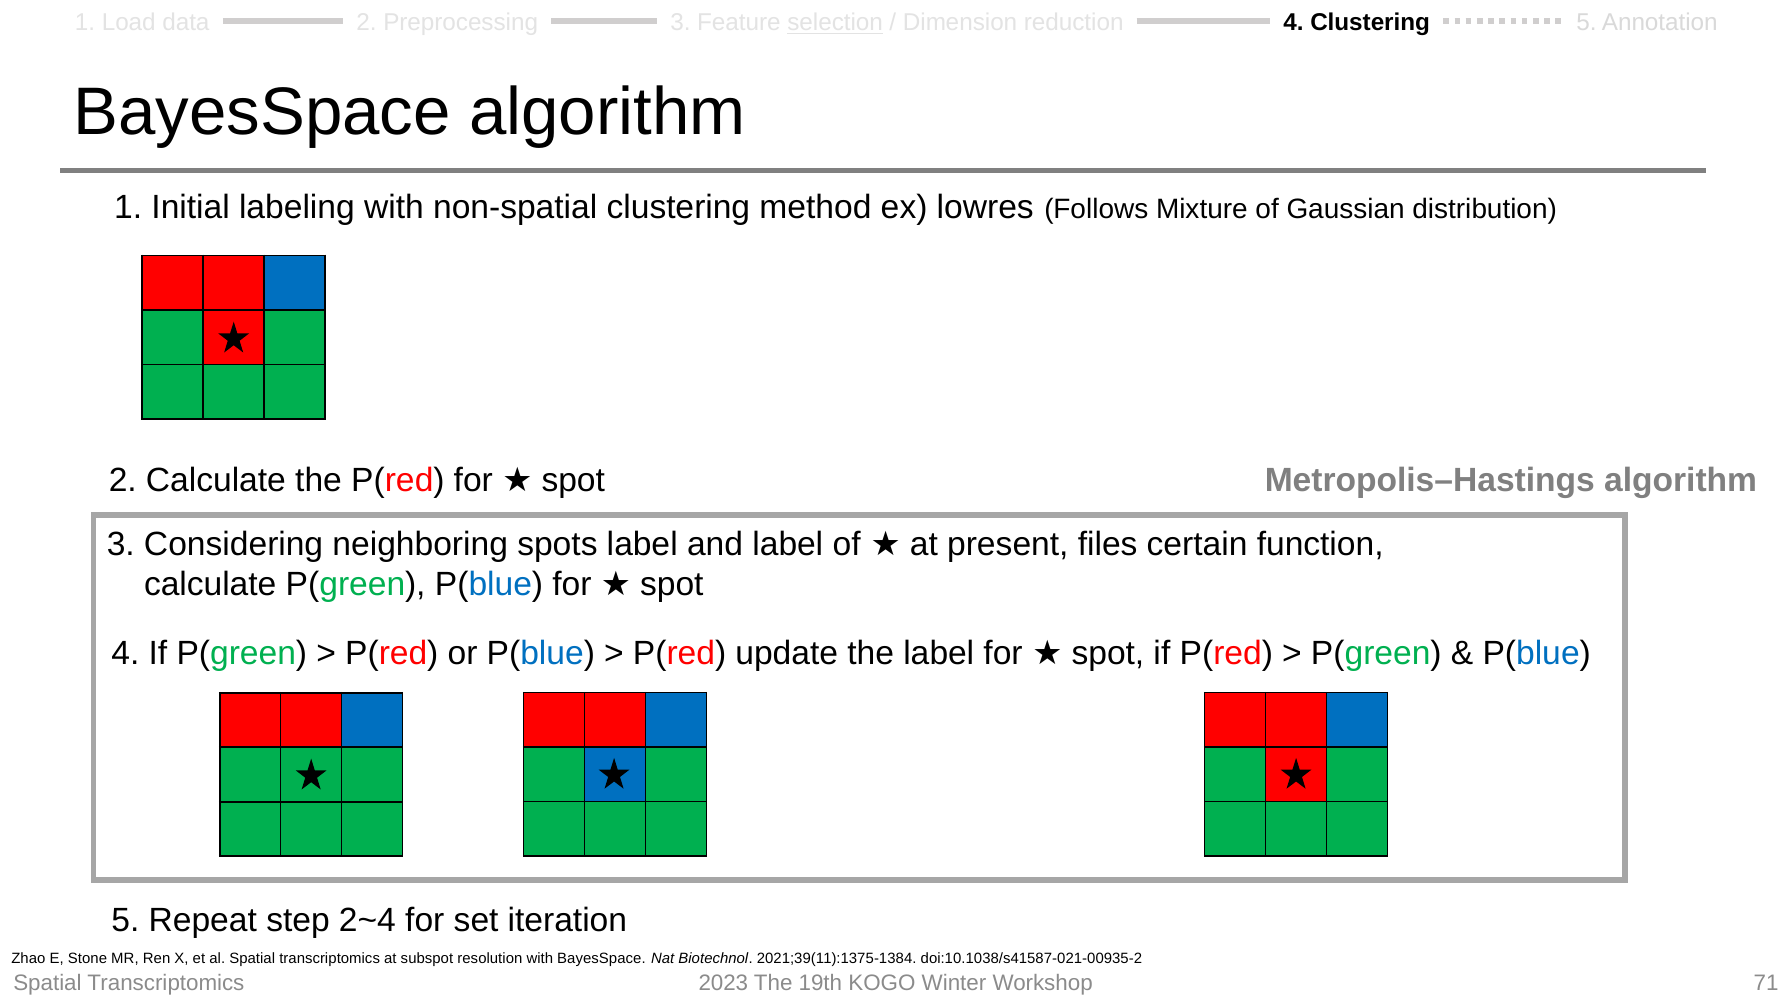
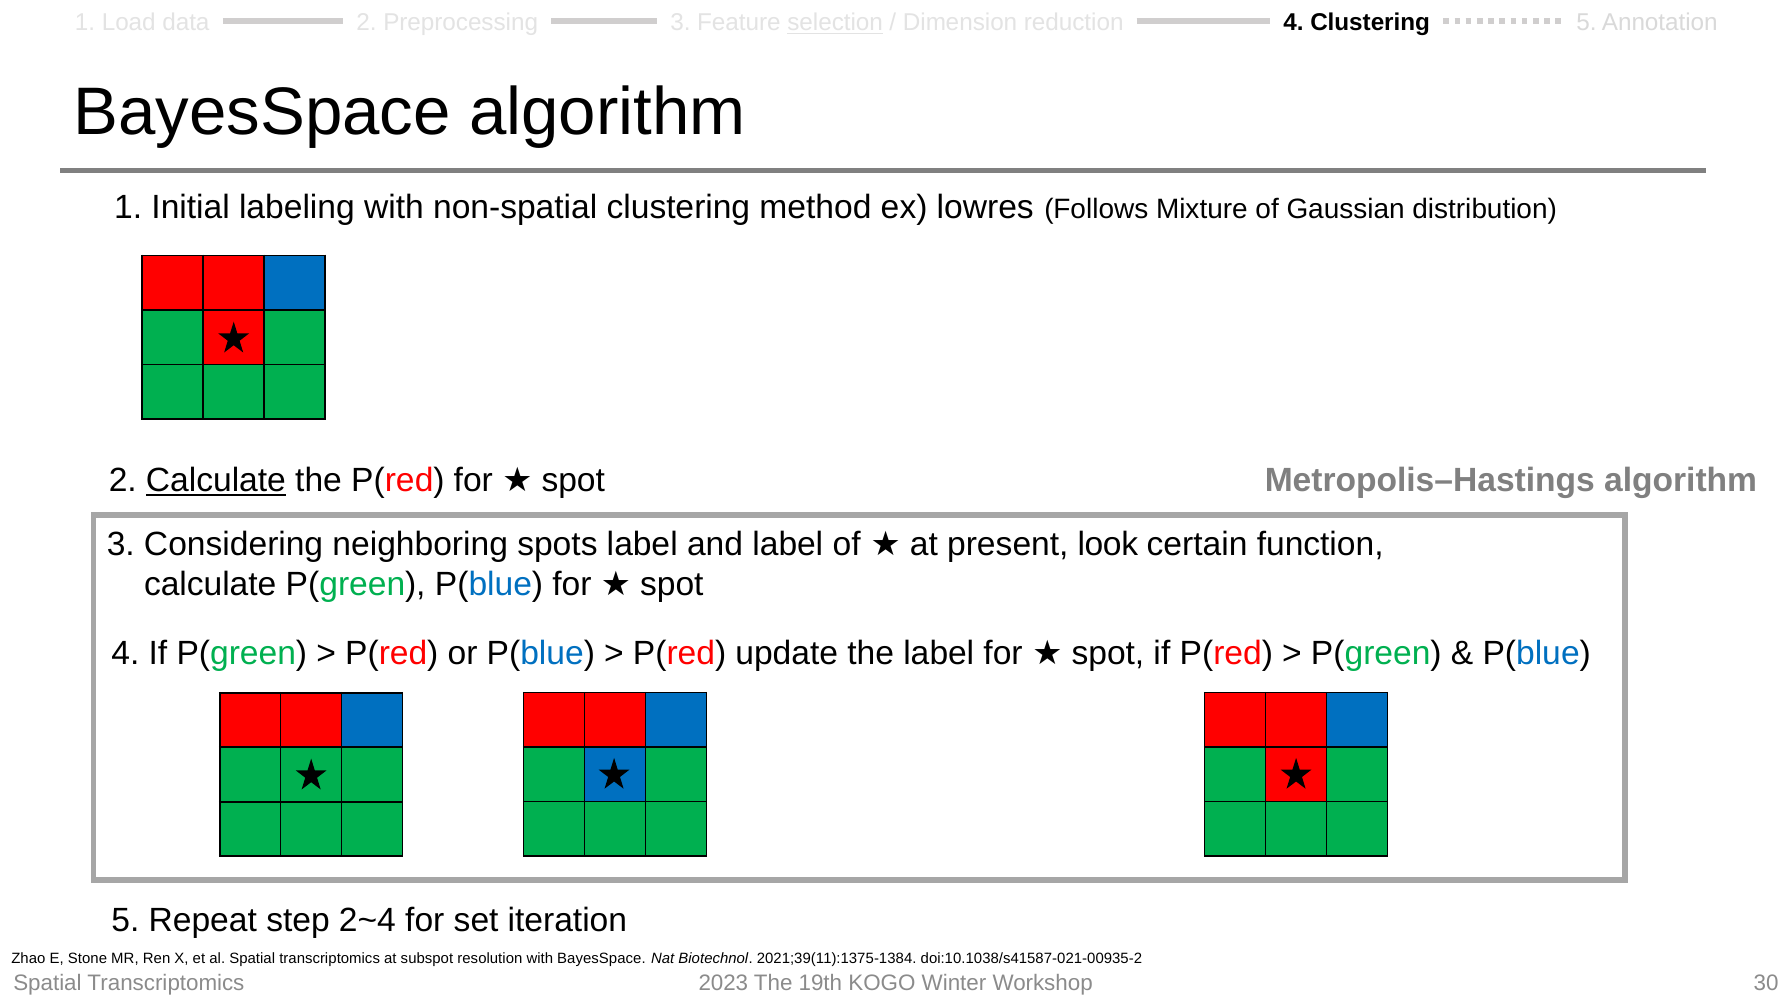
Calculate underline: none -> present (216, 481)
files: files -> look (1108, 544)
71: 71 -> 30 (1766, 983)
